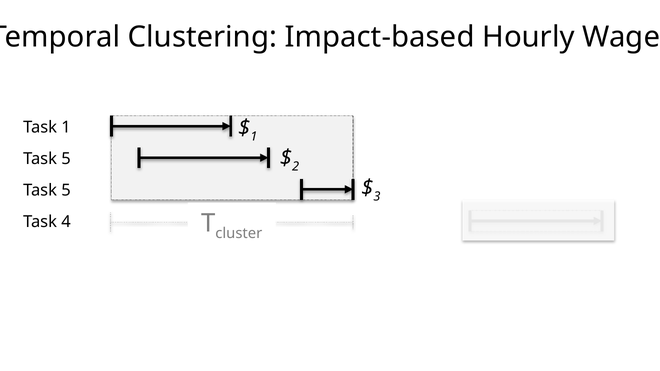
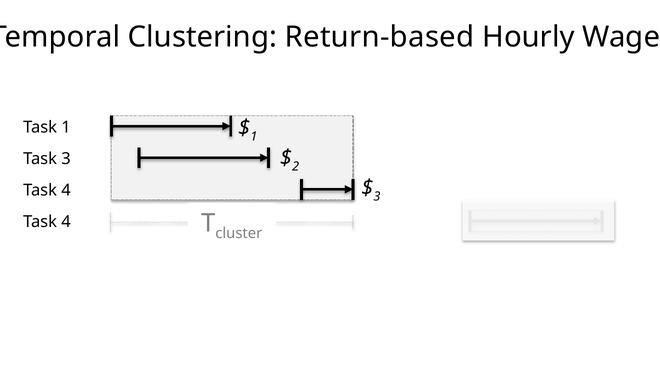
Impact-based: Impact-based -> Return-based (379, 37)
5: 5 -> 3 (66, 159)
5: 5 -> 4 (66, 190)
